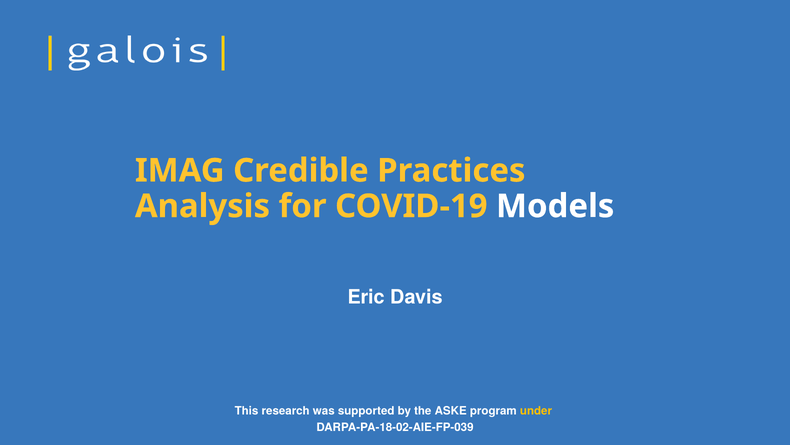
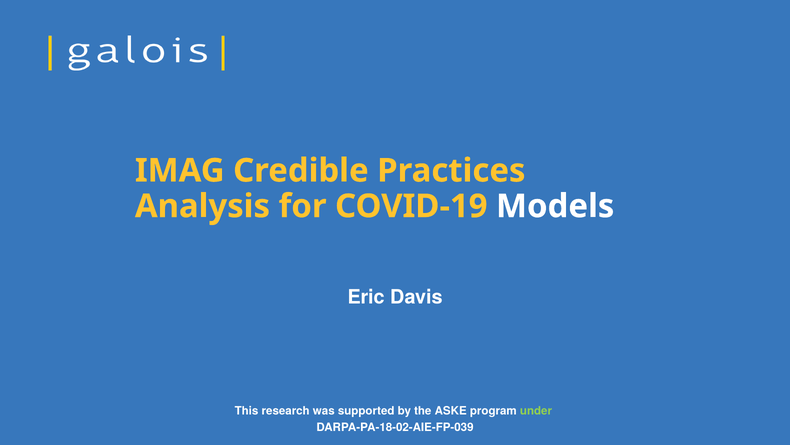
under colour: yellow -> light green (536, 410)
